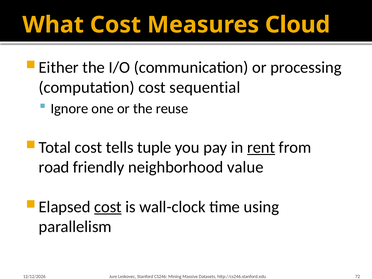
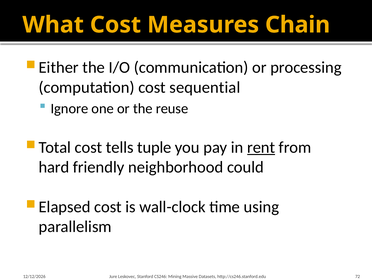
Cloud: Cloud -> Chain (298, 25)
road: road -> hard (54, 167)
value: value -> could (245, 167)
cost underline: present -> none (108, 207)
